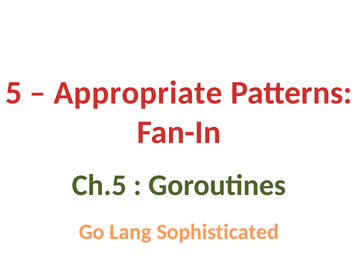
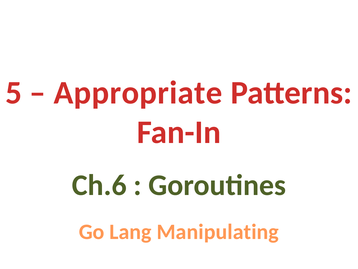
Ch.5: Ch.5 -> Ch.6 (99, 185)
Sophisticated: Sophisticated -> Manipulating (218, 231)
